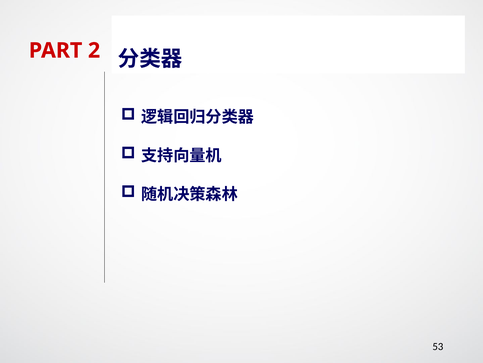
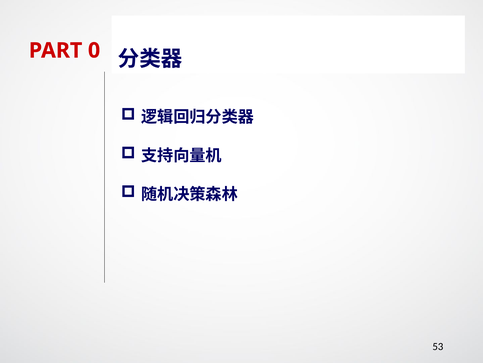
2: 2 -> 0 (94, 50)
